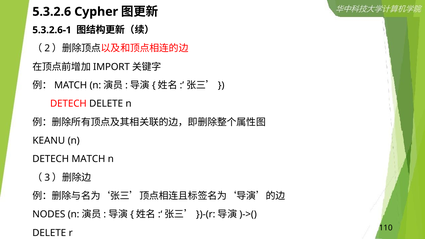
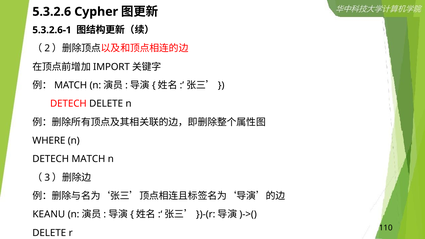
KEANU: KEANU -> WHERE (49, 141)
NODES: NODES -> KEANU (49, 214)
